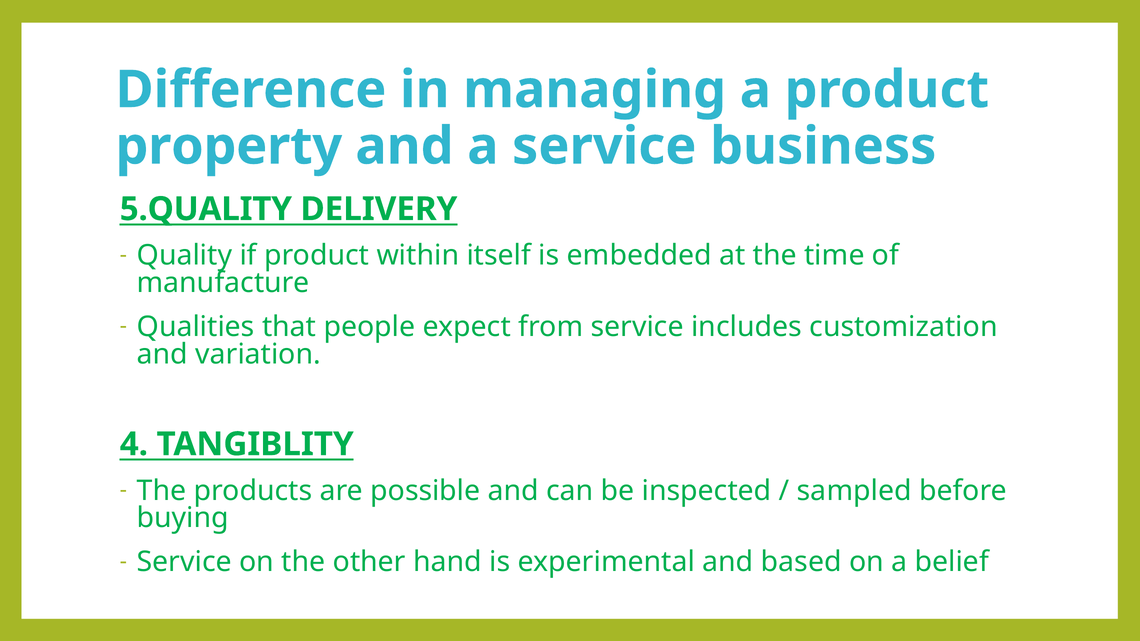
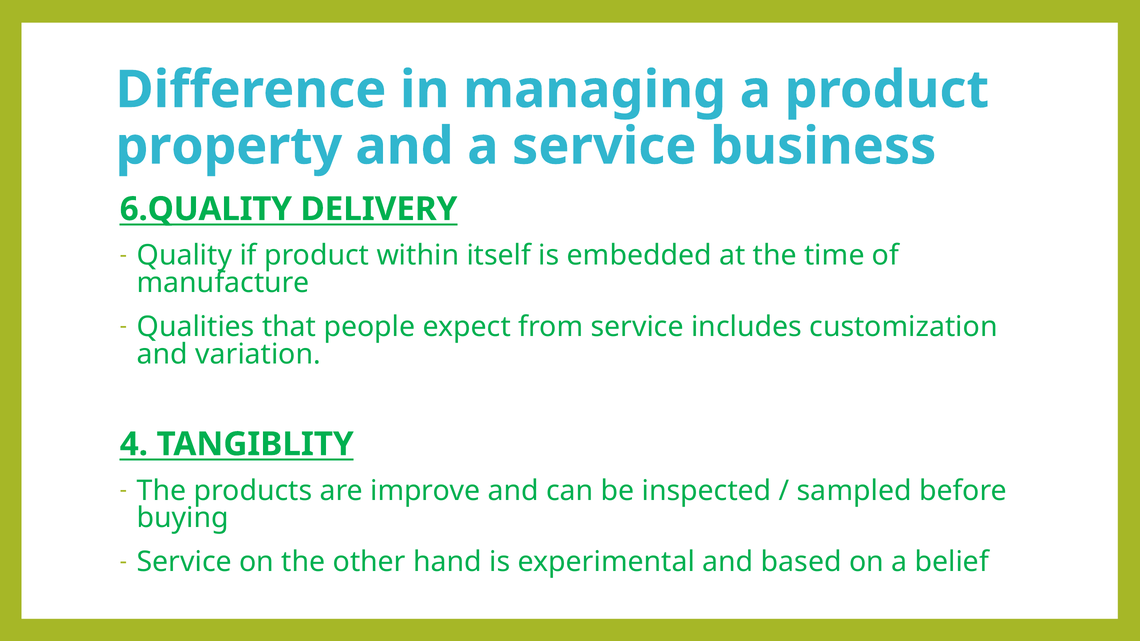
5.QUALITY: 5.QUALITY -> 6.QUALITY (206, 209)
possible: possible -> improve (425, 491)
